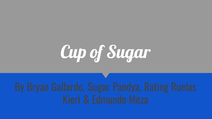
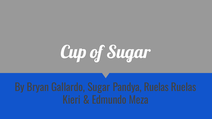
Pandya Rating: Rating -> Ruelas (156, 88)
